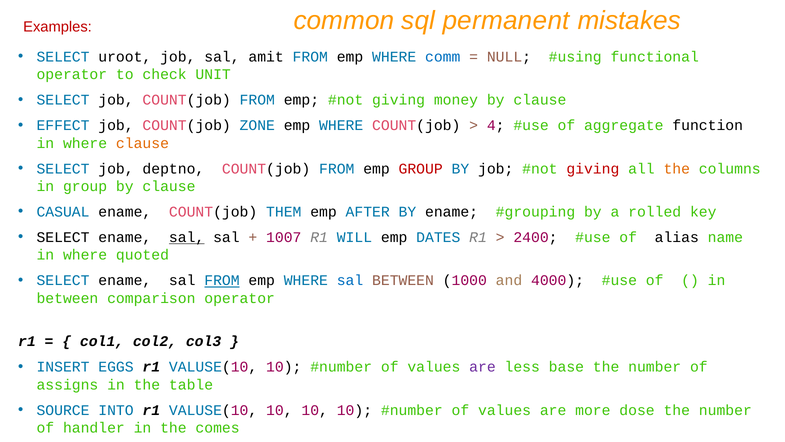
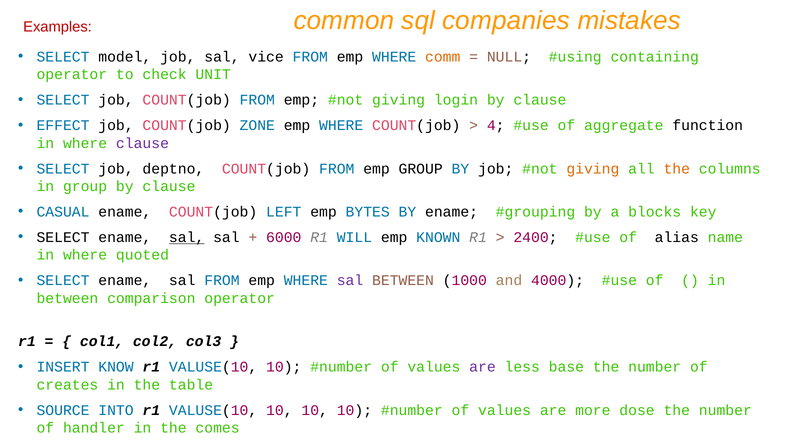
permanent: permanent -> companies (506, 20)
uroot: uroot -> model (125, 57)
amit: amit -> vice (266, 57)
comm colour: blue -> orange (443, 57)
functional: functional -> containing (655, 57)
money: money -> login (456, 100)
clause colour: orange -> purple (142, 143)
GROUP colour: red -> black (421, 169)
giving colour: red -> orange (593, 169)
THEM: THEM -> LEFT (284, 212)
AFTER: AFTER -> BYTES (368, 212)
rolled: rolled -> blocks (655, 212)
1007: 1007 -> 6000 (284, 237)
DATES: DATES -> KNOWN (438, 237)
FROM underline: present -> none (222, 280)
sal colour: blue -> purple (350, 280)
EGGS: EGGS -> KNOW (116, 367)
assigns: assigns -> creates (67, 384)
